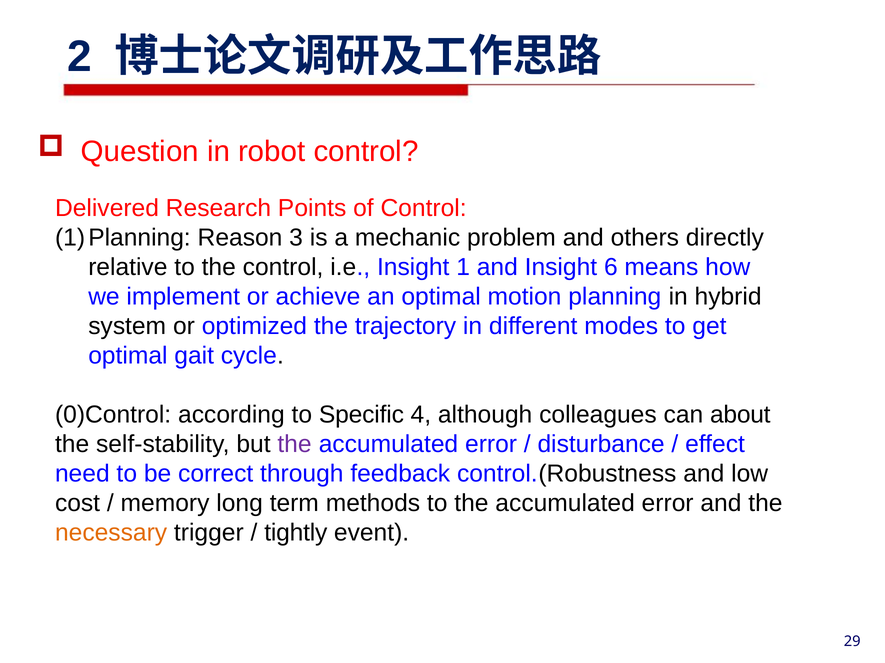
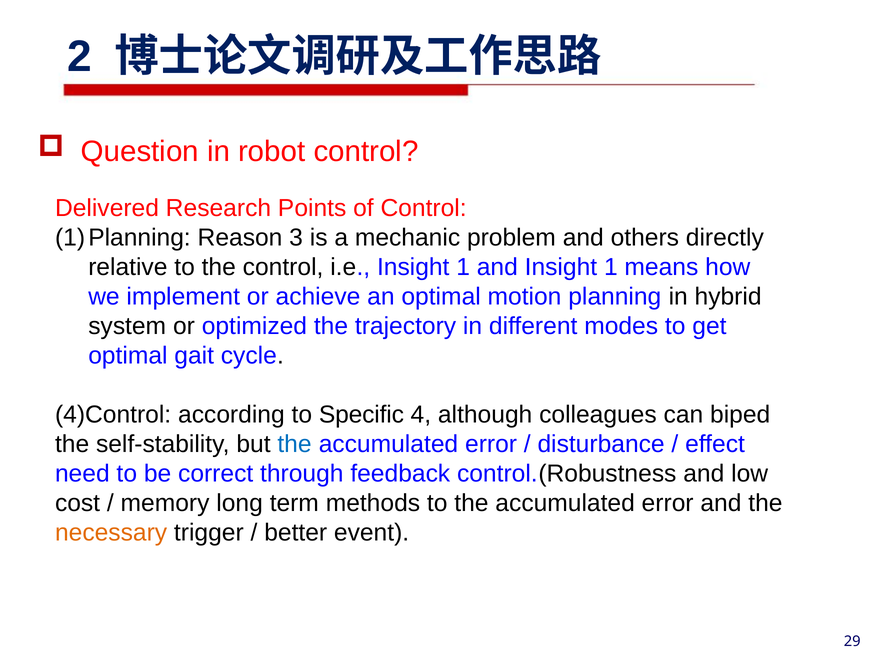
and Insight 6: 6 -> 1 (611, 267)
0)Control: 0)Control -> 4)Control (113, 415)
about: about -> biped (740, 415)
the colour: purple -> blue (295, 444)
tightly: tightly -> better (296, 533)
